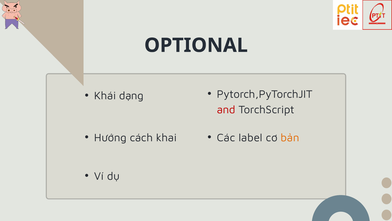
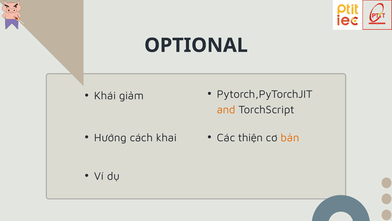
dạng: dạng -> giảm (131, 96)
and colour: red -> orange (226, 110)
label: label -> thiện (251, 137)
